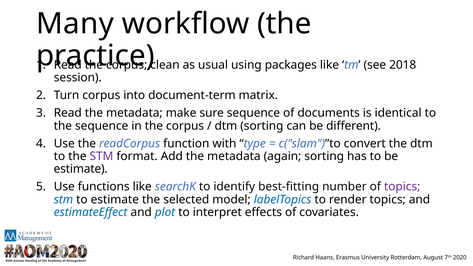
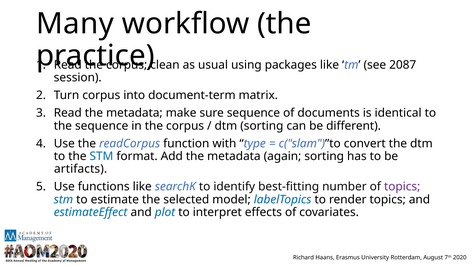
2018: 2018 -> 2087 (403, 65)
STM colour: purple -> blue (101, 156)
estimate: estimate -> artifacts (81, 169)
